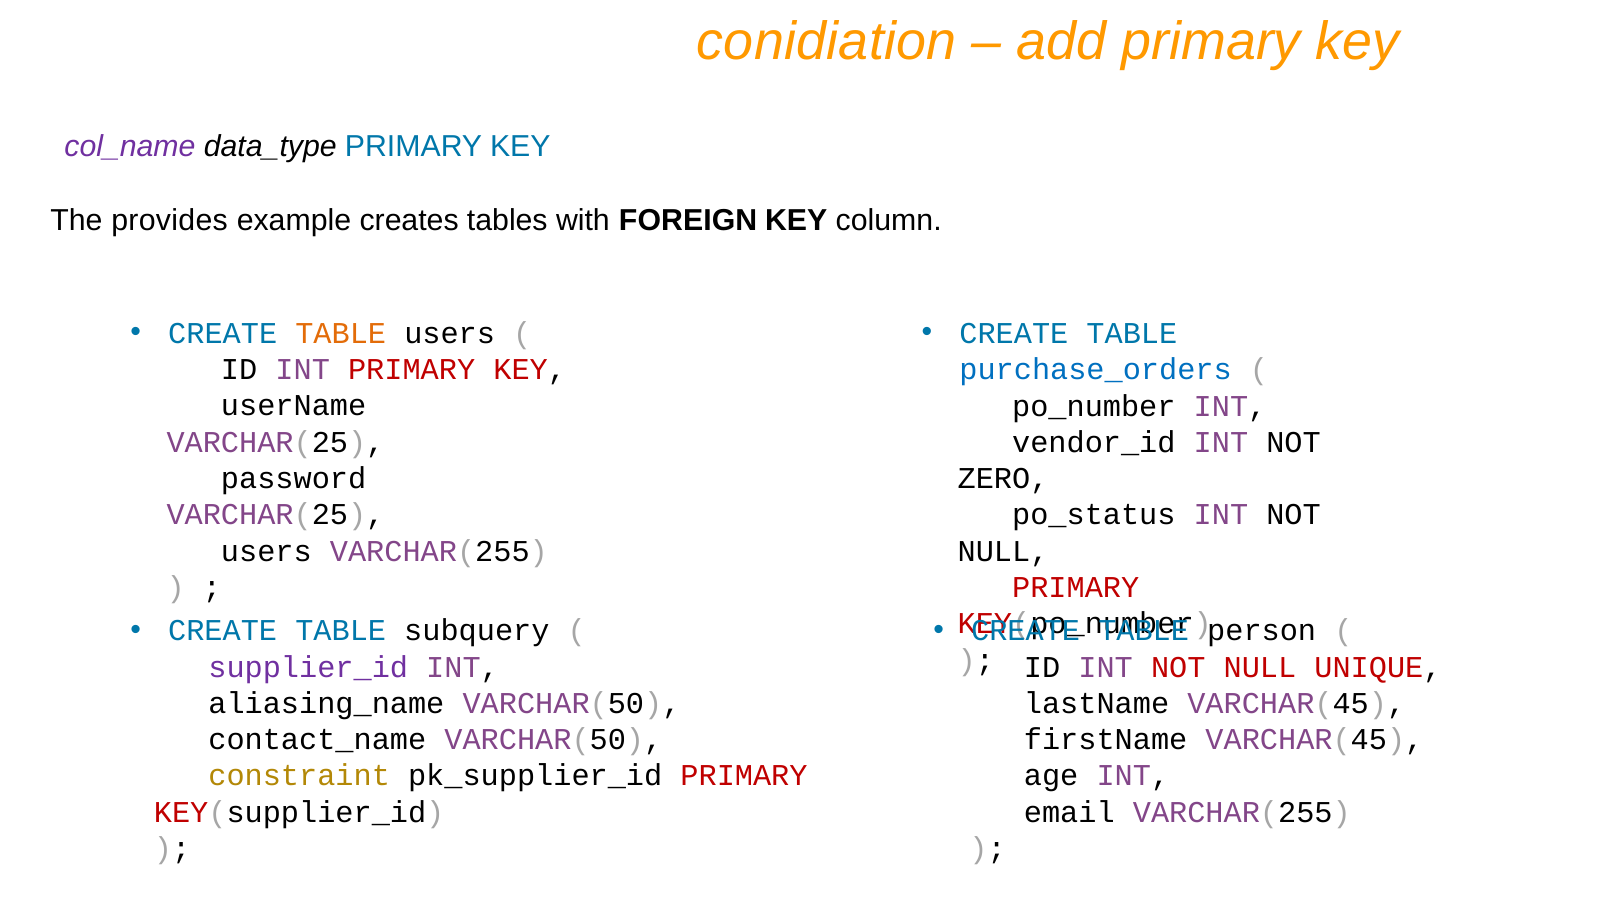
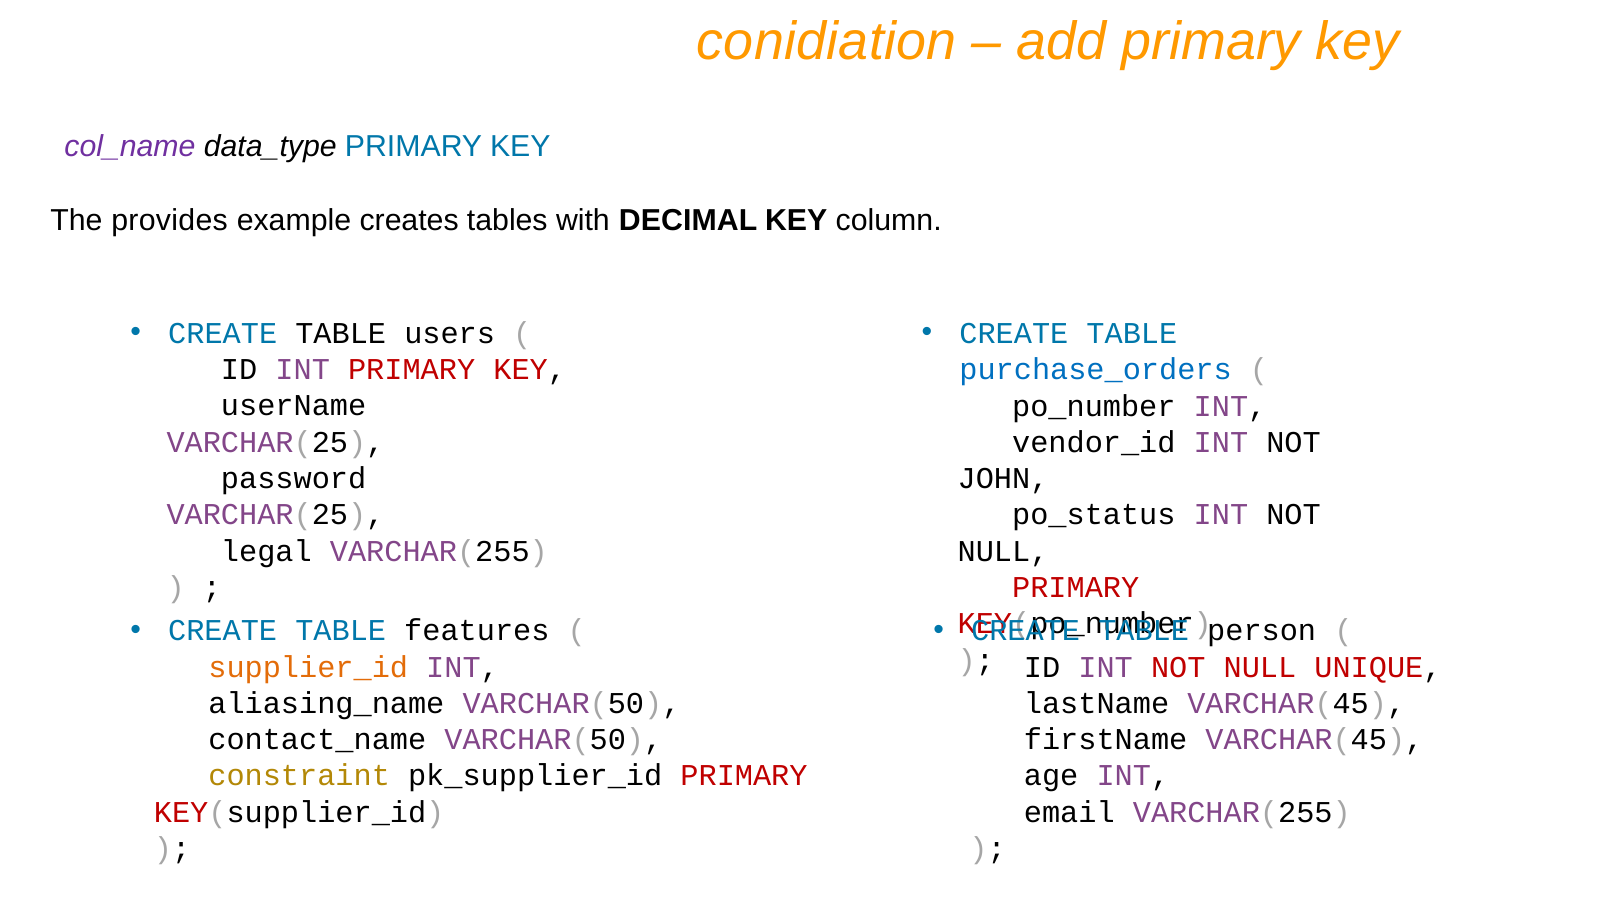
FOREIGN: FOREIGN -> DECIMAL (688, 221)
TABLE colour: orange -> black (341, 333)
ZERO: ZERO -> JOHN (1003, 479)
users: users -> legal (266, 551)
subquery: subquery -> features (477, 631)
supplier_id colour: purple -> orange (308, 667)
